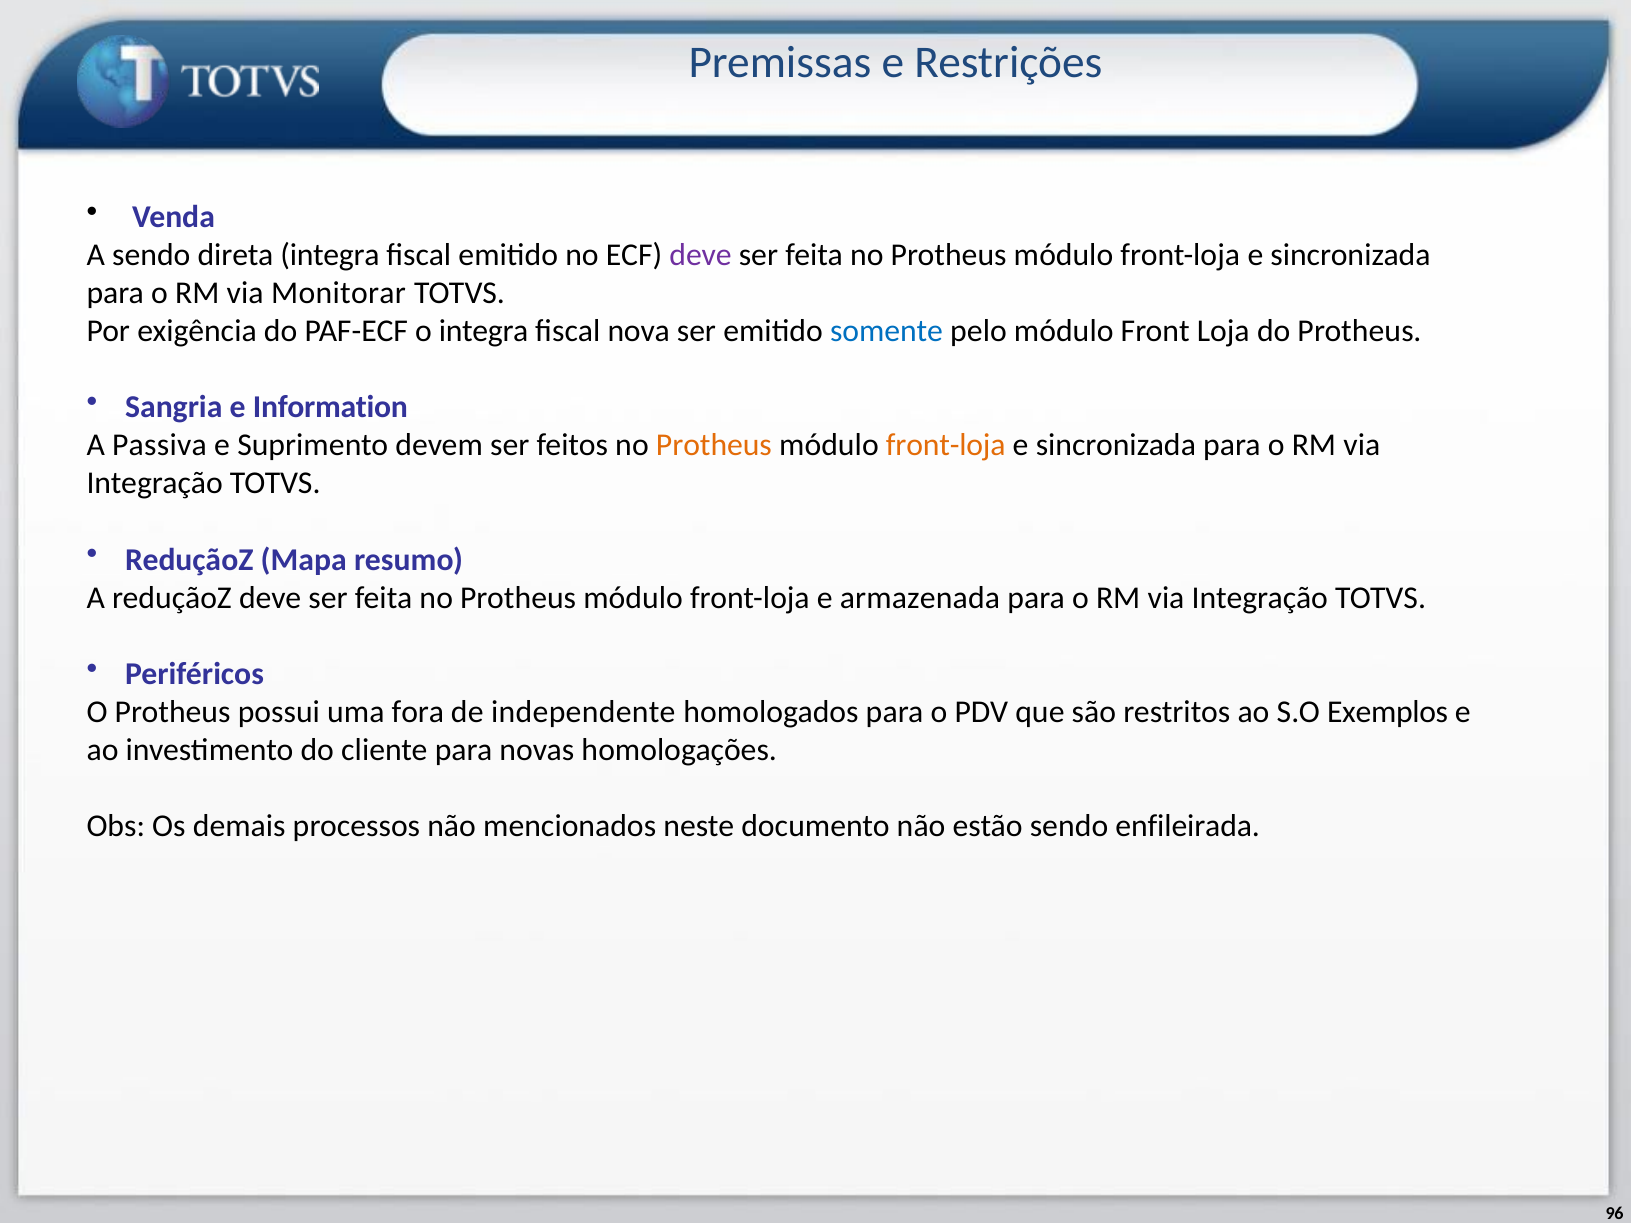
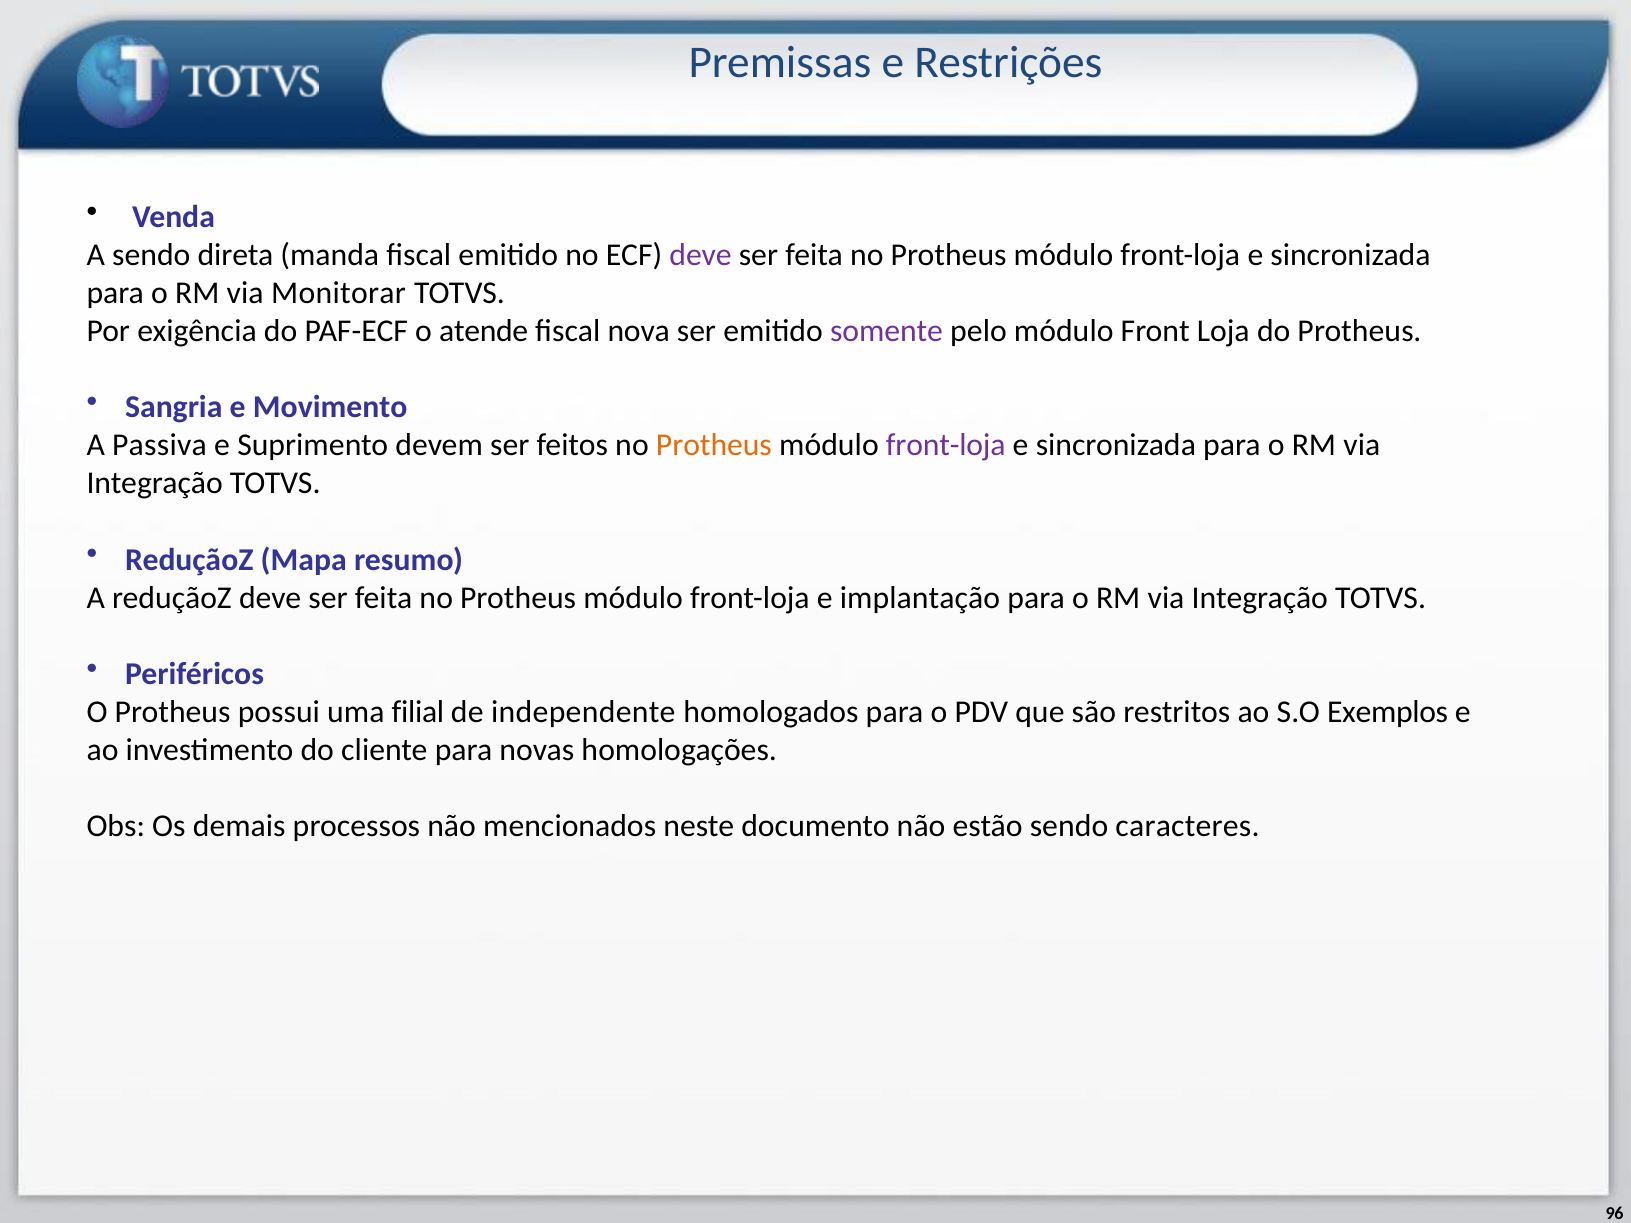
direta integra: integra -> manda (330, 255)
o integra: integra -> atende (484, 331)
somente colour: blue -> purple (887, 331)
Information: Information -> Movimento (330, 407)
front-loja colour: orange -> purple (946, 446)
armazenada: armazenada -> implantação (920, 598)
fora: fora -> filial (418, 712)
enfileirada: enfileirada -> caracteres (1188, 826)
